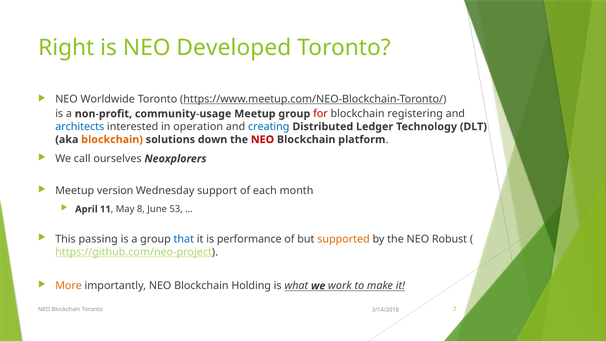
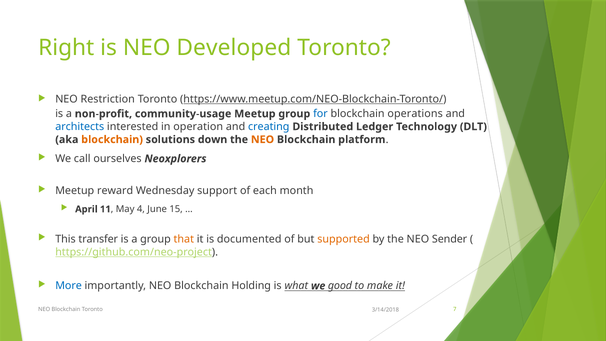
Worldwide: Worldwide -> Restriction (108, 99)
for colour: red -> blue (320, 114)
registering: registering -> operations (415, 114)
NEO colour: red -> orange (263, 139)
version: version -> reward (115, 191)
8: 8 -> 4 (141, 209)
53: 53 -> 15 (176, 209)
passing: passing -> transfer (98, 239)
that colour: blue -> orange (184, 239)
performance: performance -> documented (249, 239)
Robust: Robust -> Sender (450, 239)
More colour: orange -> blue (69, 286)
work: work -> good (340, 286)
